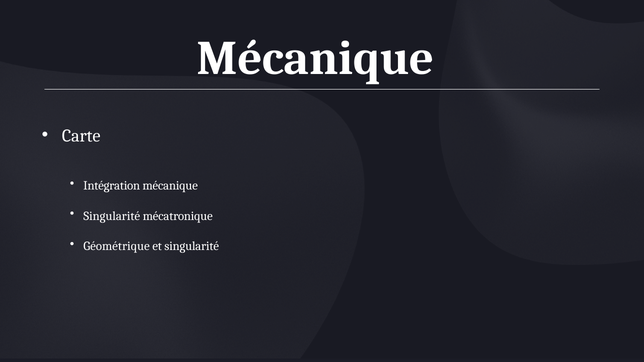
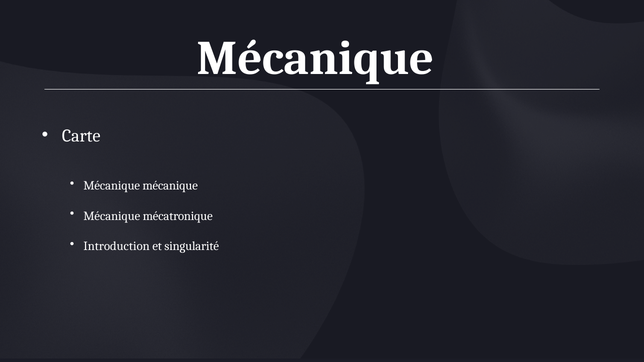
Intégration: Intégration -> Mécanique (112, 186)
Singularité: Singularité -> Mécanique (112, 216)
Géométrique: Géométrique -> Introduction (117, 246)
